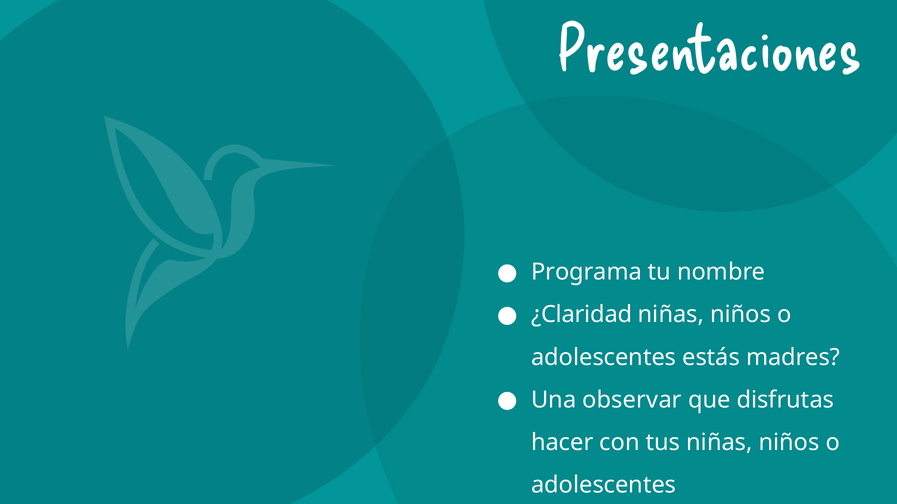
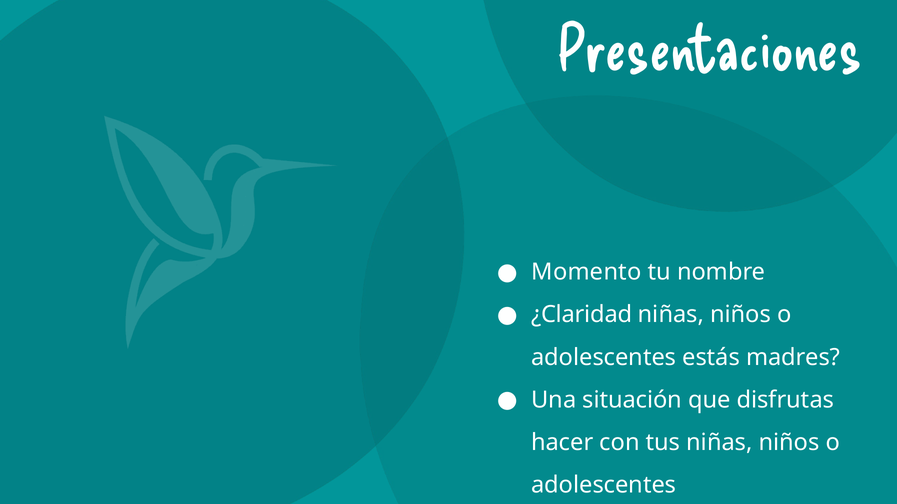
Programa: Programa -> Momento (586, 272)
observar: observar -> situación (632, 400)
